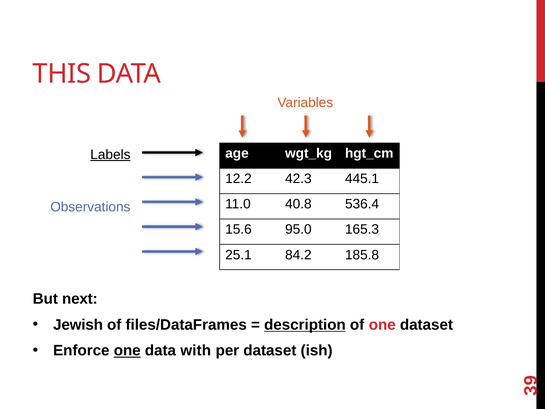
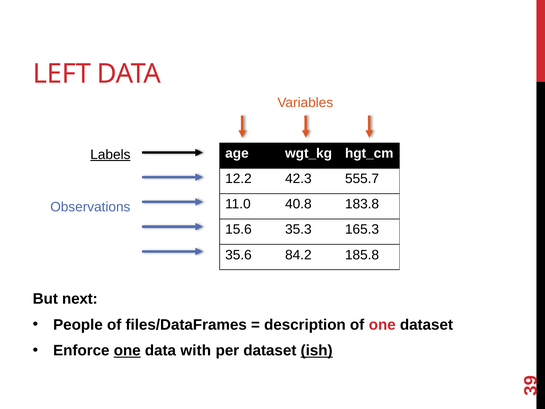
THIS: THIS -> LEFT (62, 74)
445.1: 445.1 -> 555.7 (362, 179)
536.4: 536.4 -> 183.8 (362, 204)
95.0: 95.0 -> 35.3 (298, 229)
25.1: 25.1 -> 35.6 (238, 255)
Jewish: Jewish -> People (78, 325)
description underline: present -> none (305, 325)
ish underline: none -> present (317, 350)
